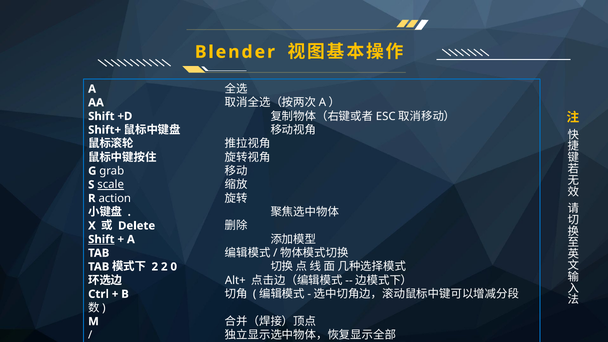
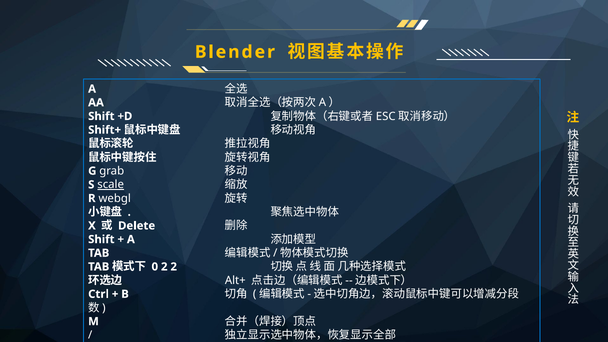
action: action -> webgl (115, 198)
Shift underline: present -> none (101, 239)
2: 2 -> 0 (155, 267)
2 0: 0 -> 2 (174, 267)
